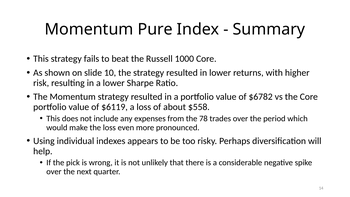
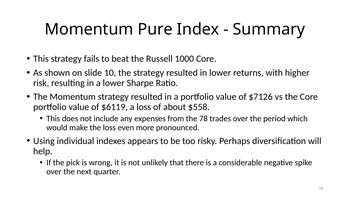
$6782: $6782 -> $7126 (261, 97)
